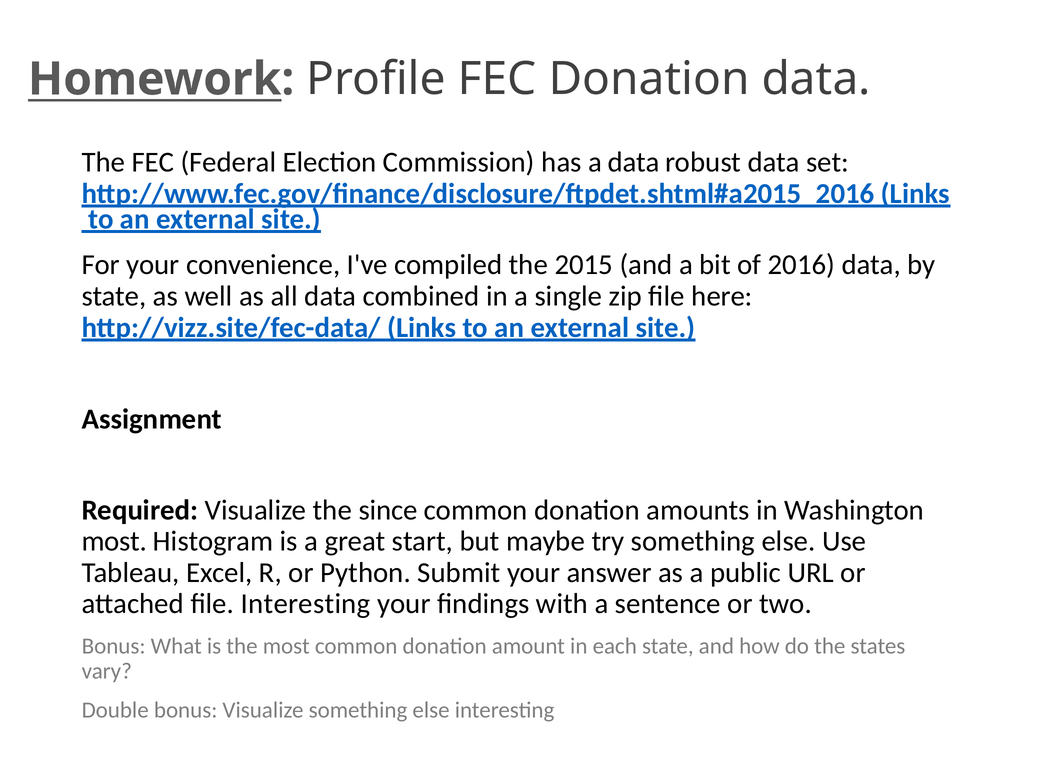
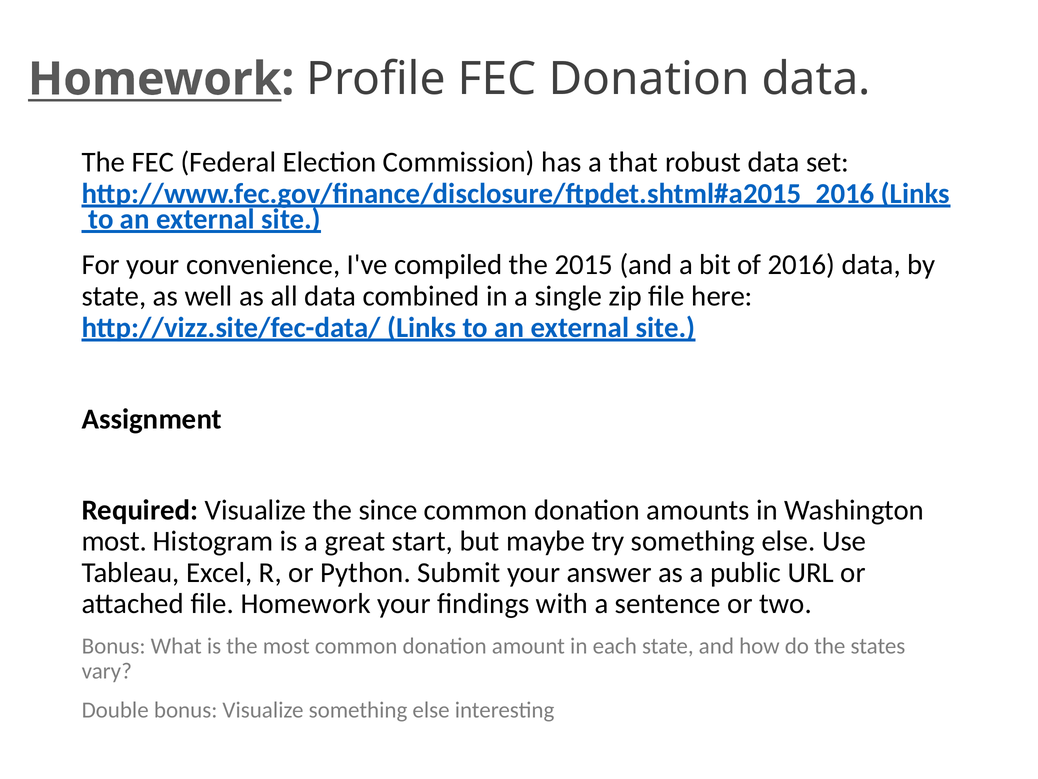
a data: data -> that (633, 162)
file Interesting: Interesting -> Homework (306, 603)
